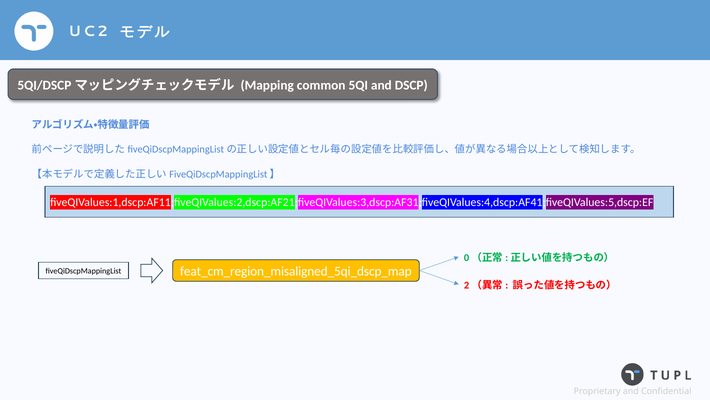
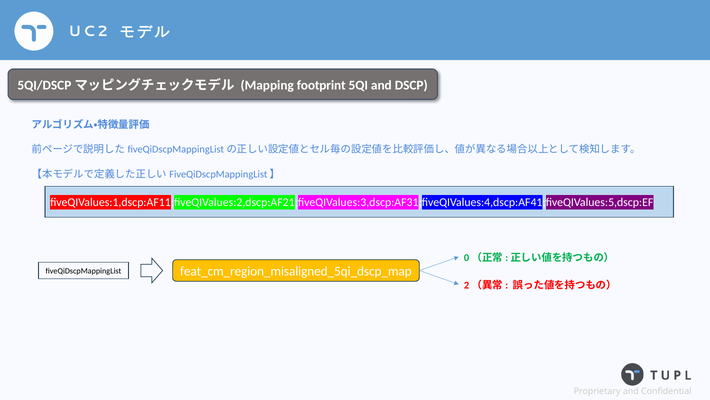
common: common -> footprint (321, 85)
